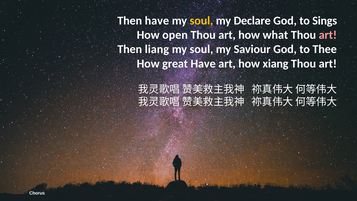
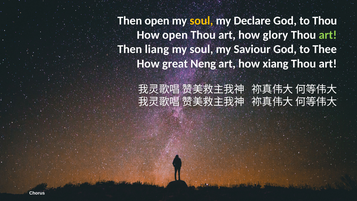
Then have: have -> open (157, 21)
to Sings: Sings -> Thou (325, 21)
what: what -> glory (275, 35)
art colour: pink -> light green (328, 35)
great Have: Have -> Neng (203, 64)
